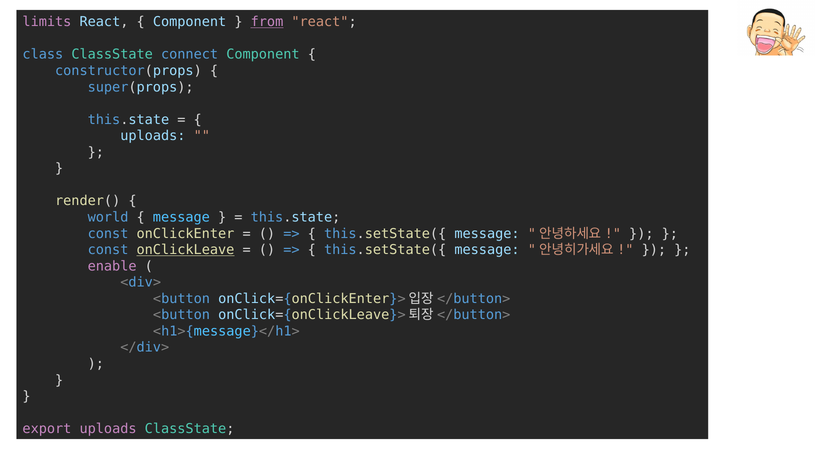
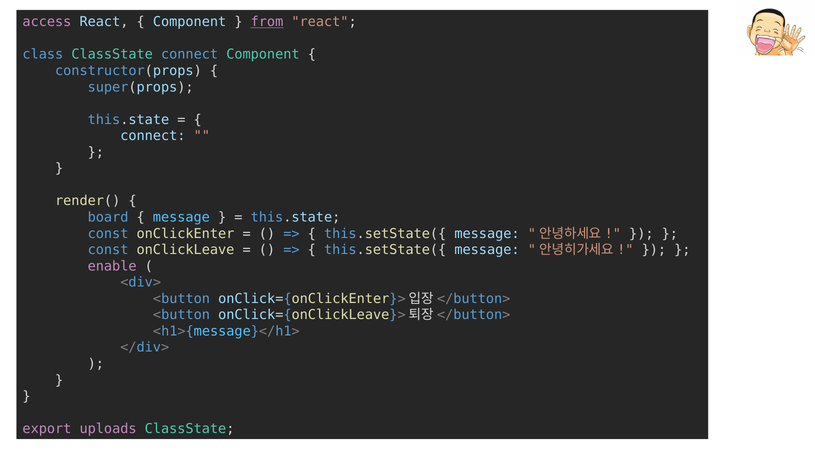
limits: limits -> access (47, 22)
uploads: uploads -> connect (153, 136)
world: world -> board (108, 217)
onClickLeave underline: present -> none (185, 250)
